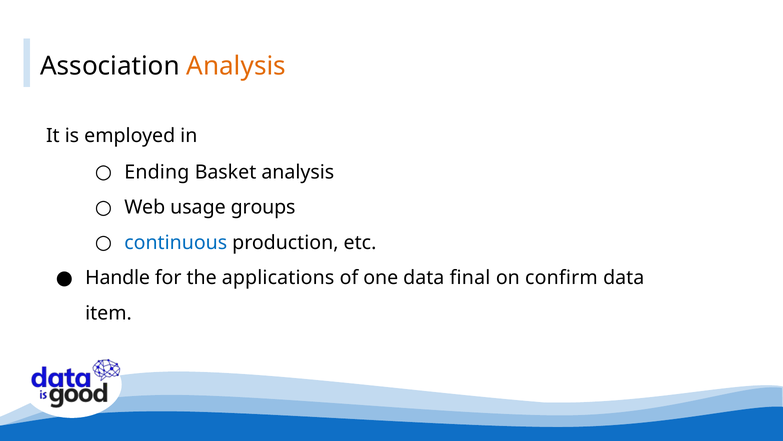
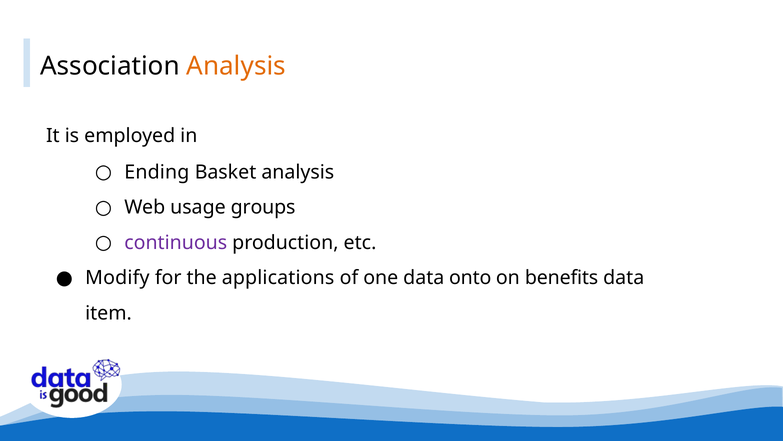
continuous colour: blue -> purple (176, 242)
Handle: Handle -> Modify (117, 278)
final: final -> onto (470, 278)
confirm: confirm -> benefits (562, 278)
